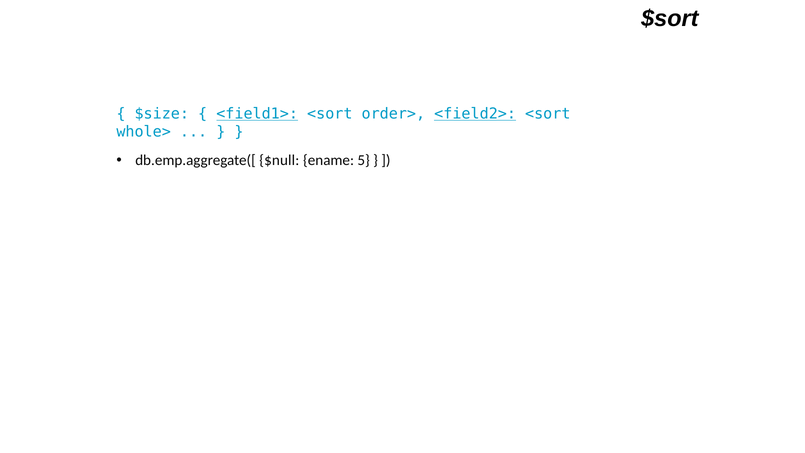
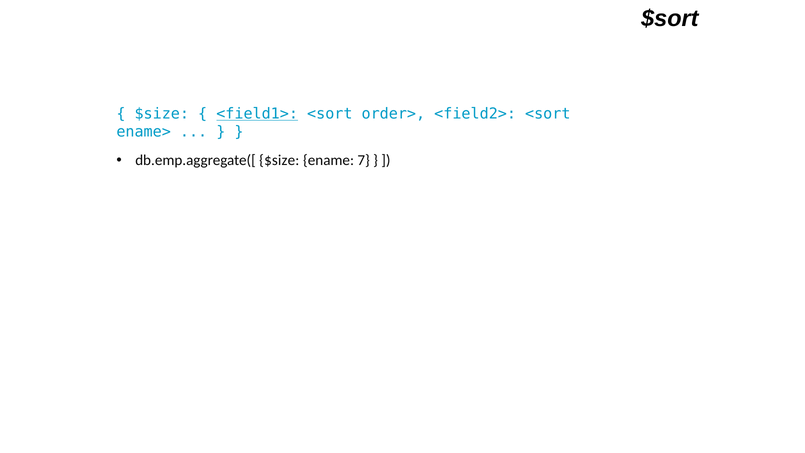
<field2> underline: present -> none (475, 114)
whole>: whole> -> ename> (144, 132)
db.emp.aggregate([ $null: $null -> $size (279, 160)
5: 5 -> 7 (364, 160)
